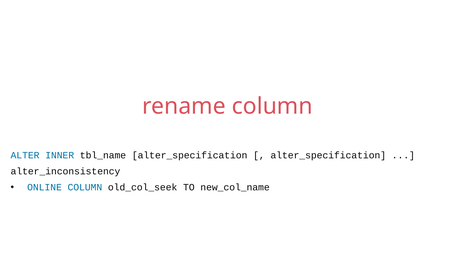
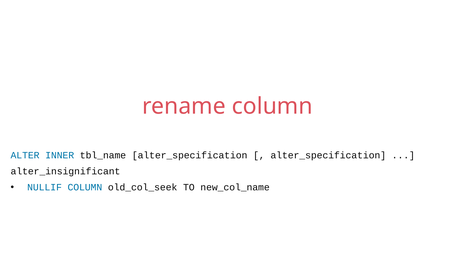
alter_inconsistency: alter_inconsistency -> alter_insignificant (65, 172)
ONLINE: ONLINE -> NULLIF (45, 188)
